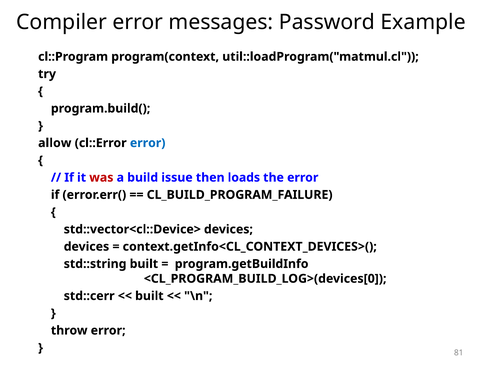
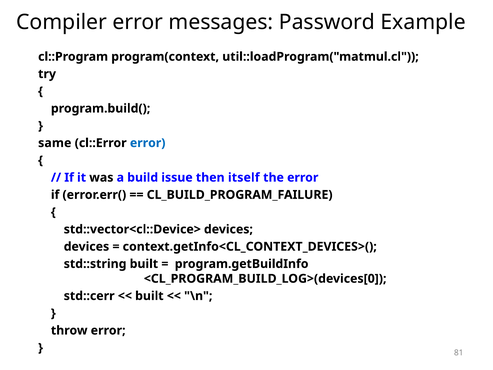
allow: allow -> same (55, 143)
was colour: red -> black (101, 177)
loads: loads -> itself (244, 177)
